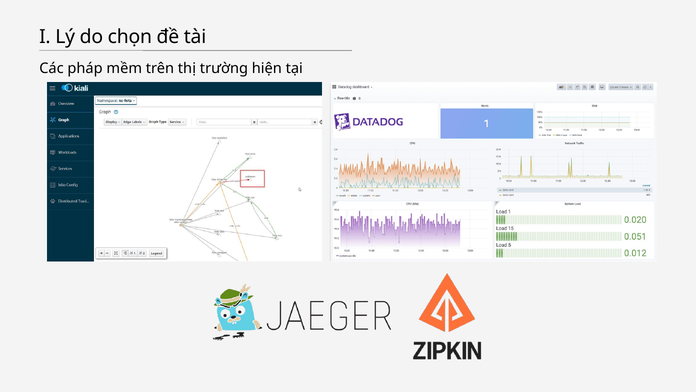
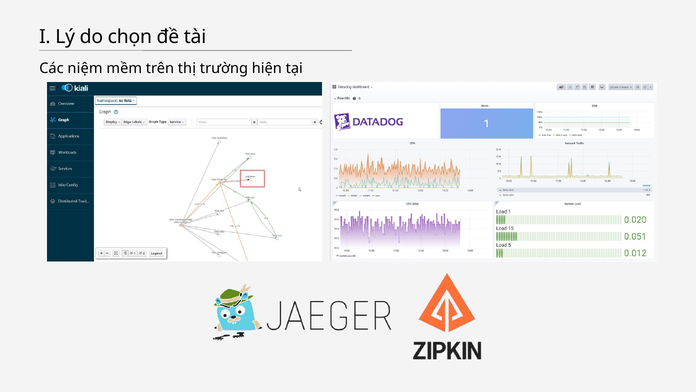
pháp: pháp -> niệm (85, 68)
